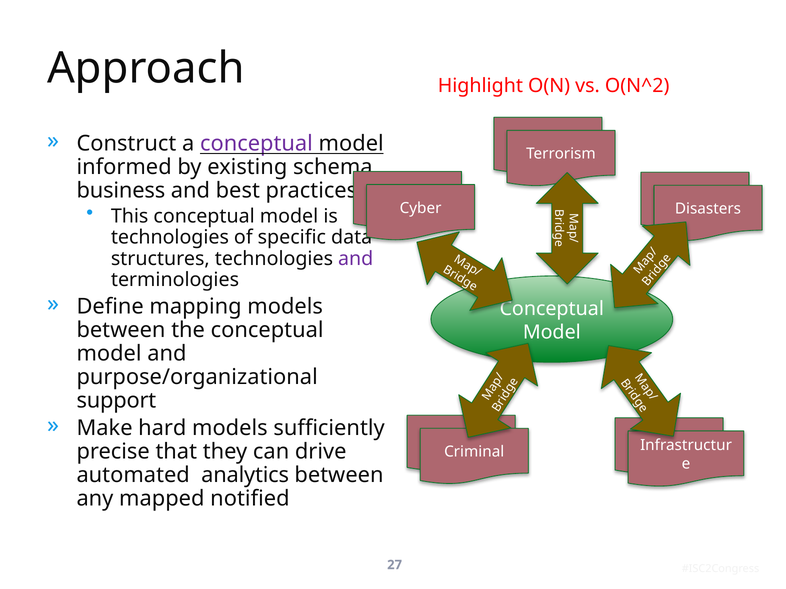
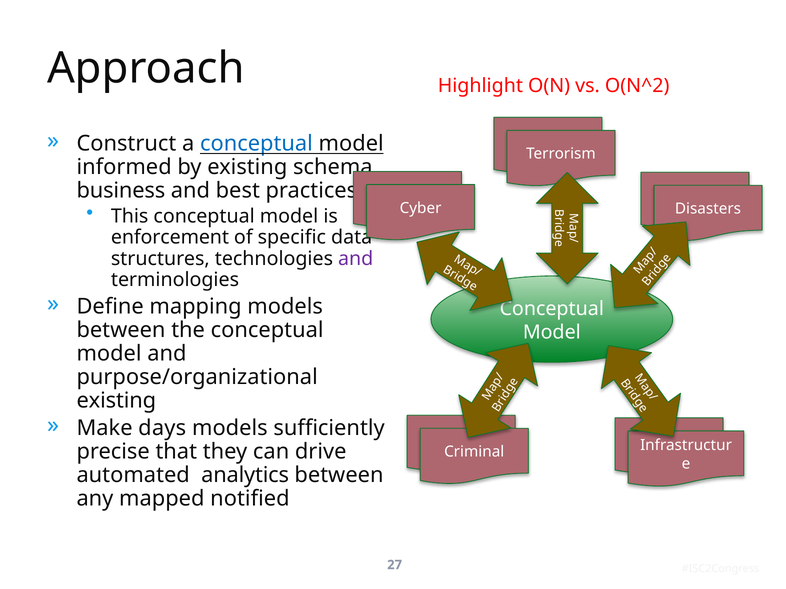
conceptual colour: purple -> blue (256, 143)
technologies: technologies -> enforcement (170, 238)
support: support -> existing (116, 401)
hard: hard -> days (162, 428)
